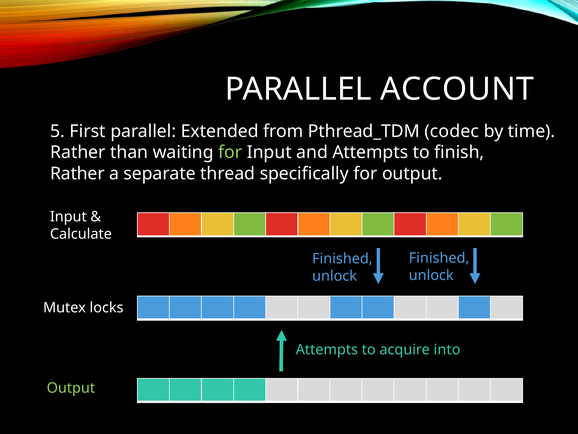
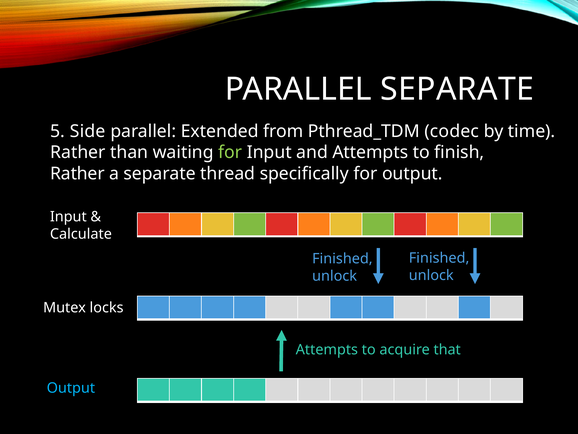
PARALLEL ACCOUNT: ACCOUNT -> SEPARATE (457, 89)
First: First -> Side (88, 131)
into: into -> that (447, 349)
Output colour: light green -> light blue (71, 388)
